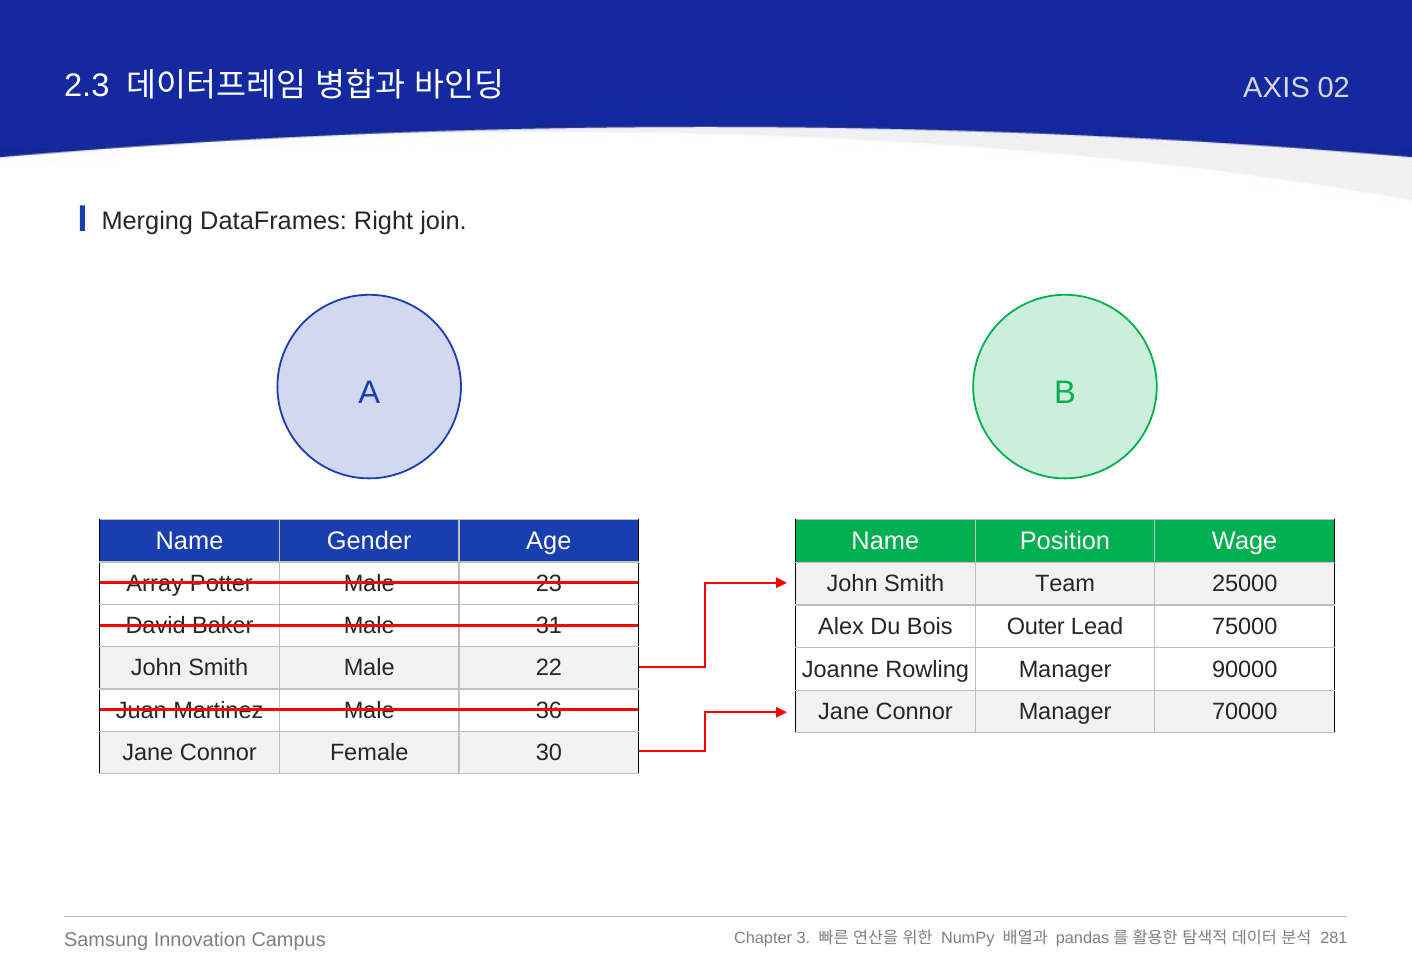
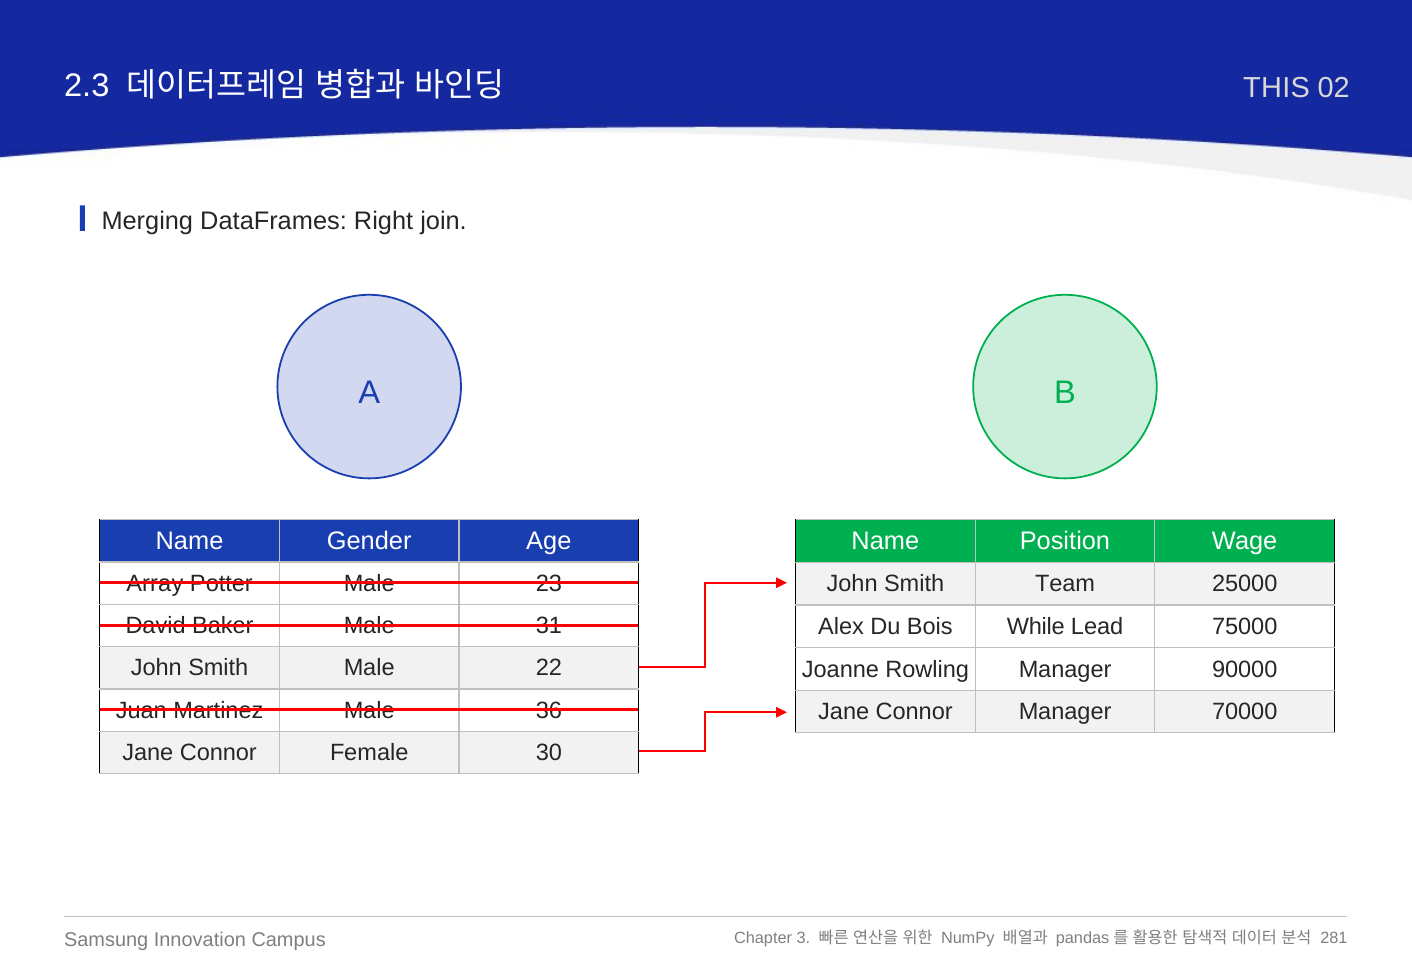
AXIS: AXIS -> THIS (1277, 88)
Outer: Outer -> While (1036, 627)
